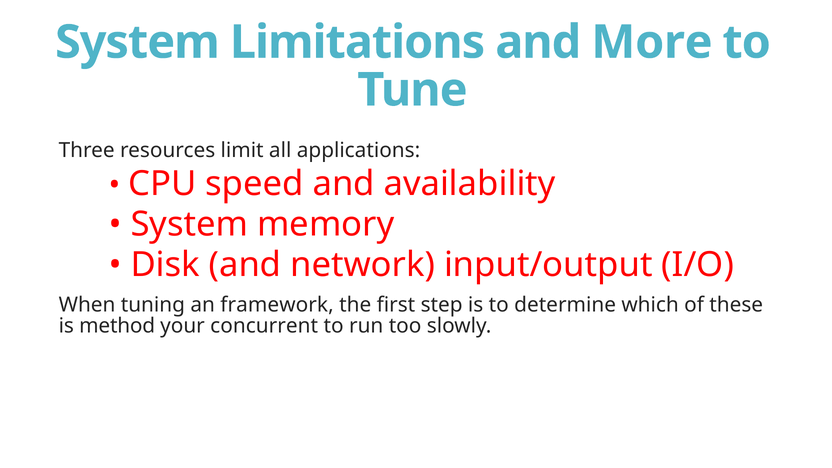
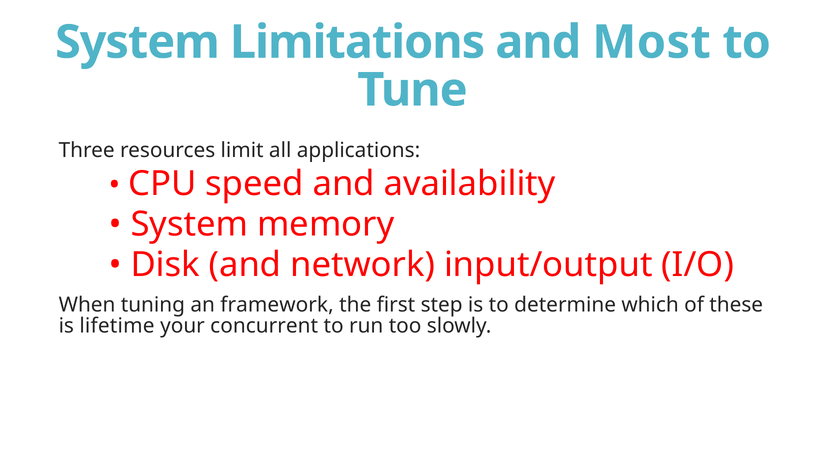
More: More -> Most (652, 42)
method: method -> lifetime (117, 326)
